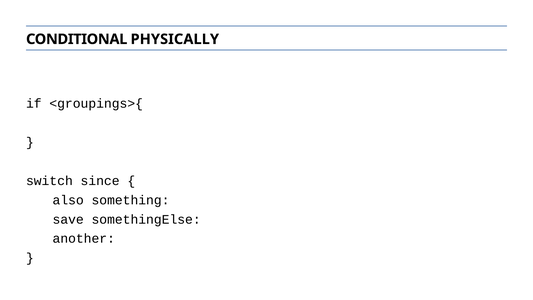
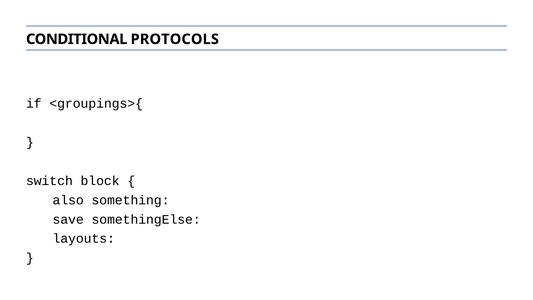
PHYSICALLY: PHYSICALLY -> PROTOCOLS (175, 39)
since: since -> block (100, 180)
another: another -> layouts (84, 238)
